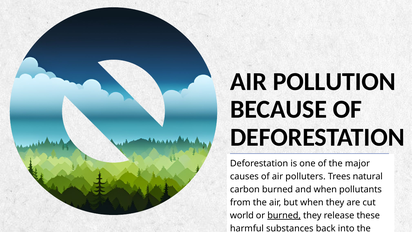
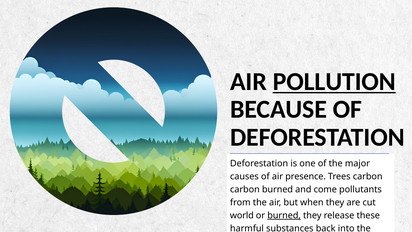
POLLUTION underline: none -> present (334, 81)
polluters: polluters -> presence (306, 176)
Trees natural: natural -> carbon (368, 176)
and when: when -> come (325, 189)
